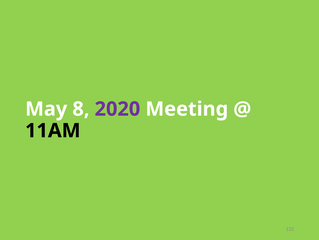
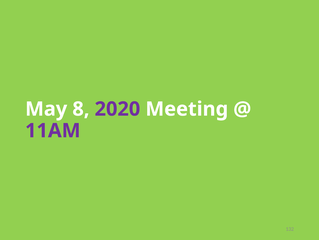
11AM colour: black -> purple (53, 130)
